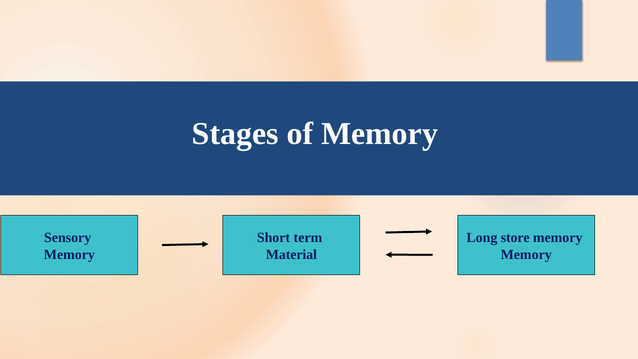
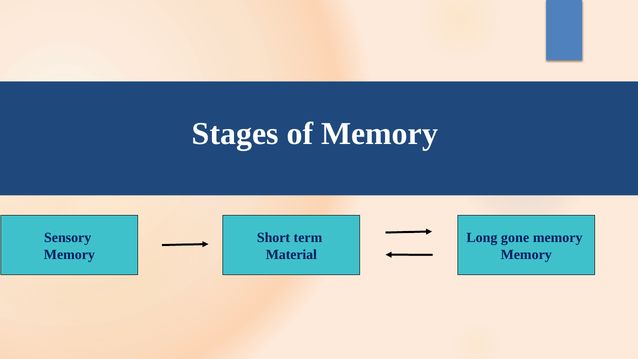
store: store -> gone (515, 238)
